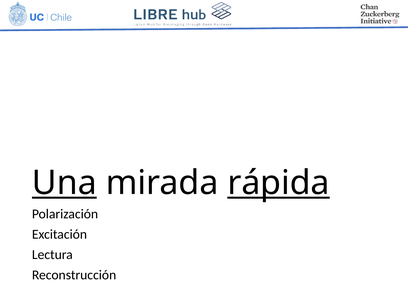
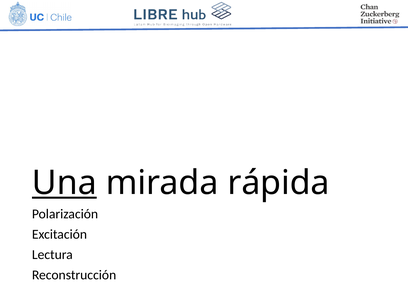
rápida underline: present -> none (279, 183)
